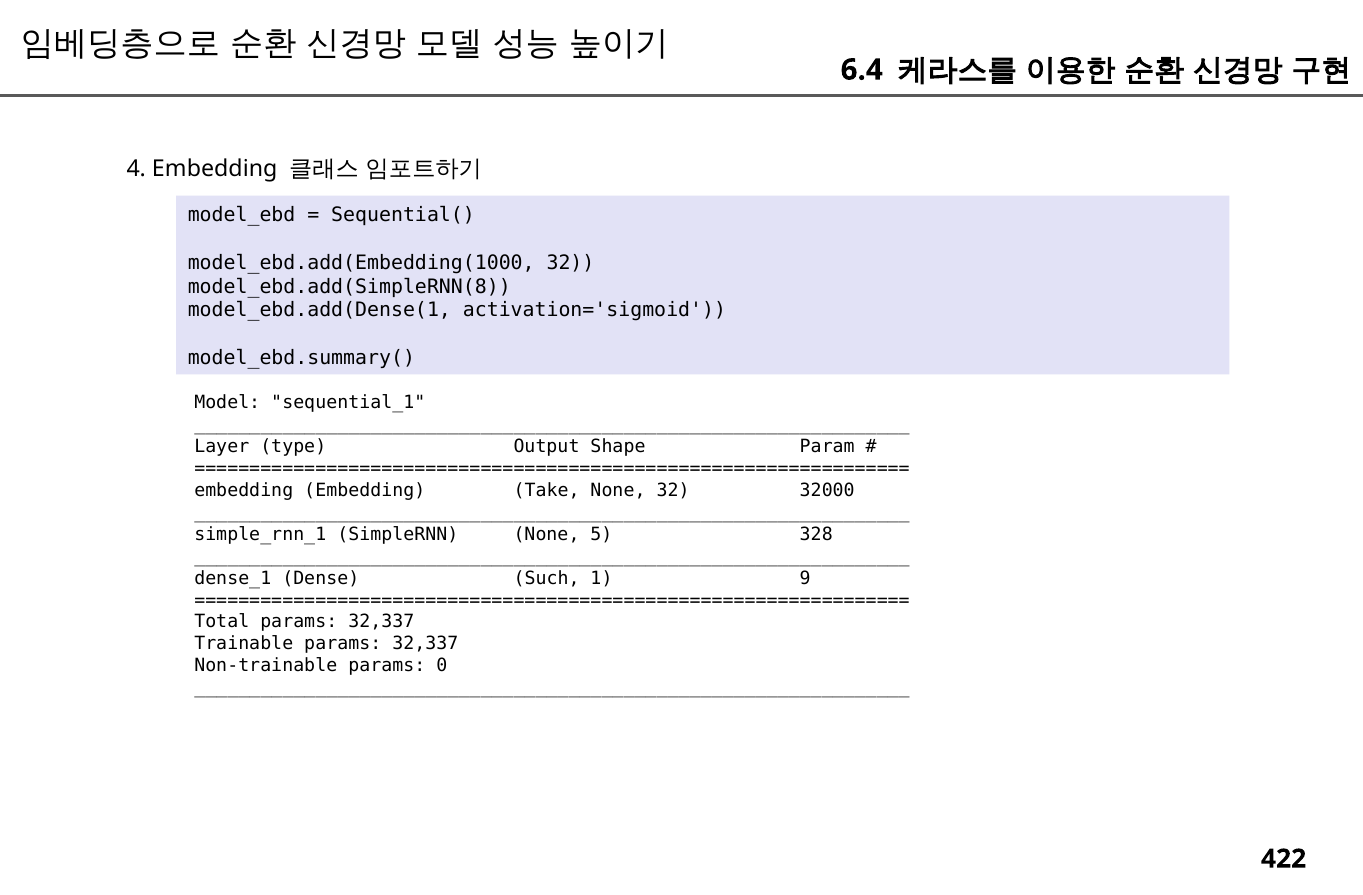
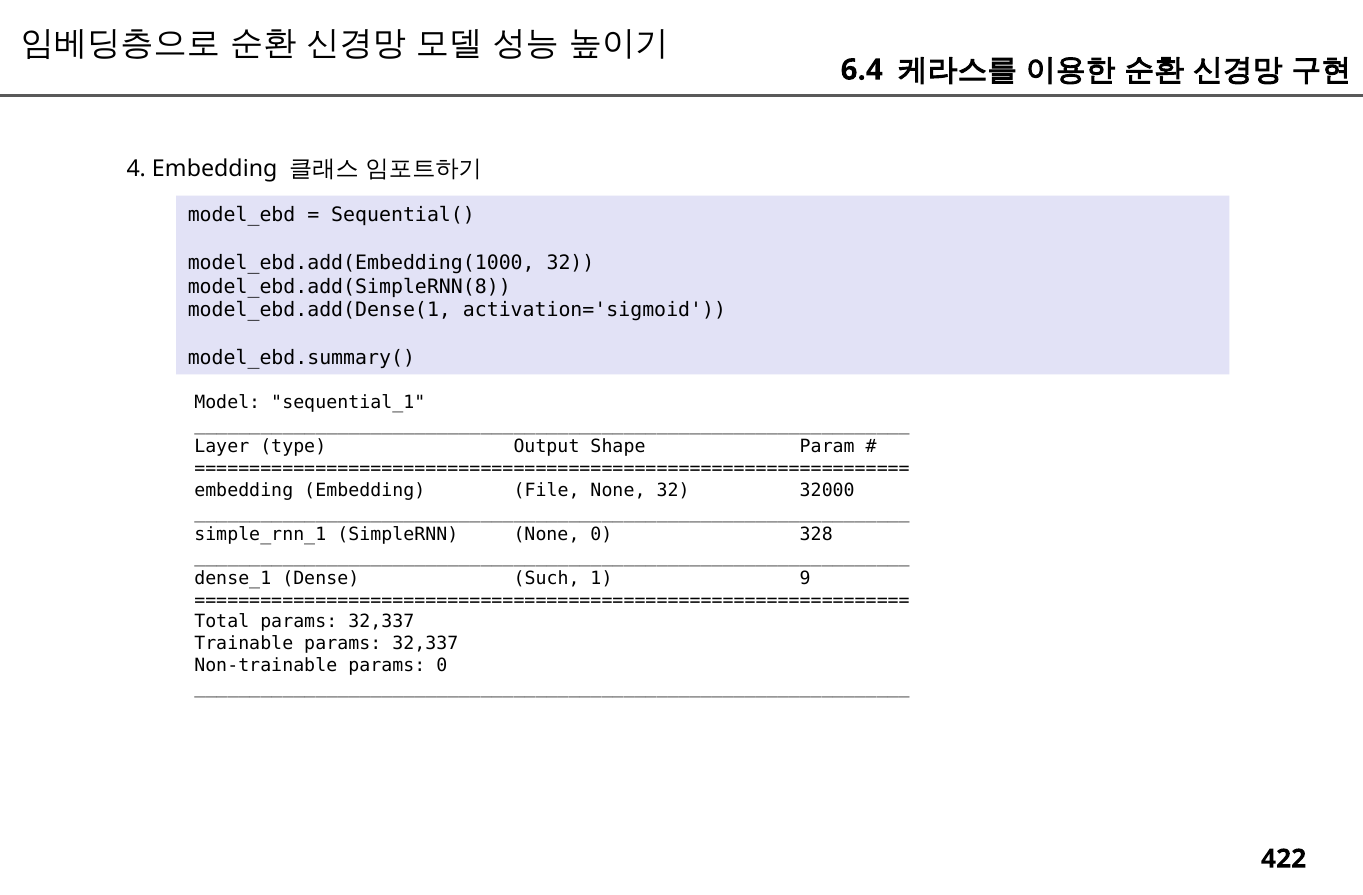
Take: Take -> File (547, 491)
None 5: 5 -> 0 (601, 534)
